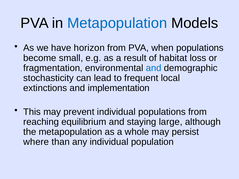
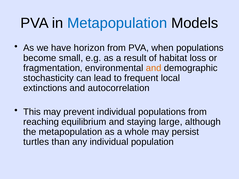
and colour: blue -> orange (154, 68)
implementation: implementation -> autocorrelation (119, 88)
where: where -> turtles (36, 142)
